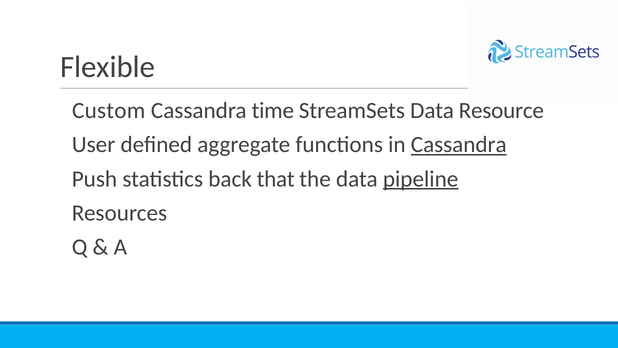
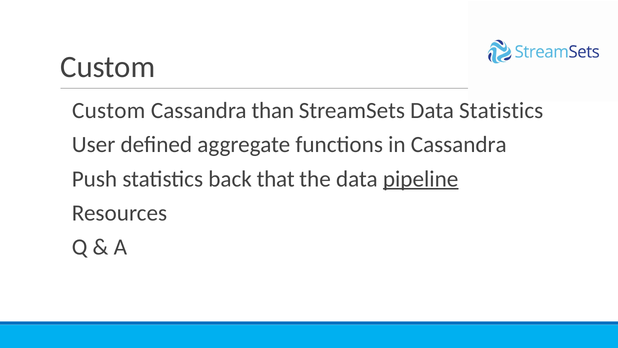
Flexible: Flexible -> Custom (108, 67)
time: time -> than (273, 111)
Data Resource: Resource -> Statistics (501, 111)
Cassandra underline: present -> none (459, 145)
